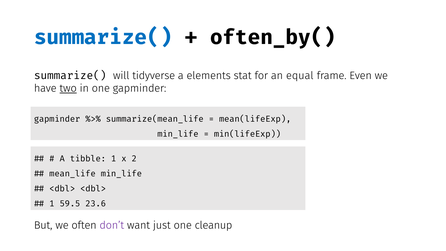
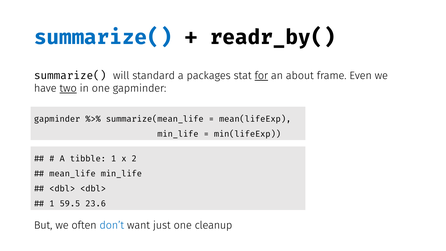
often_by(: often_by( -> readr_by( (273, 37)
tidyverse: tidyverse -> standard (154, 76)
elements: elements -> packages (209, 76)
for underline: none -> present (261, 76)
equal: equal -> about (300, 76)
don’t colour: purple -> blue (112, 225)
